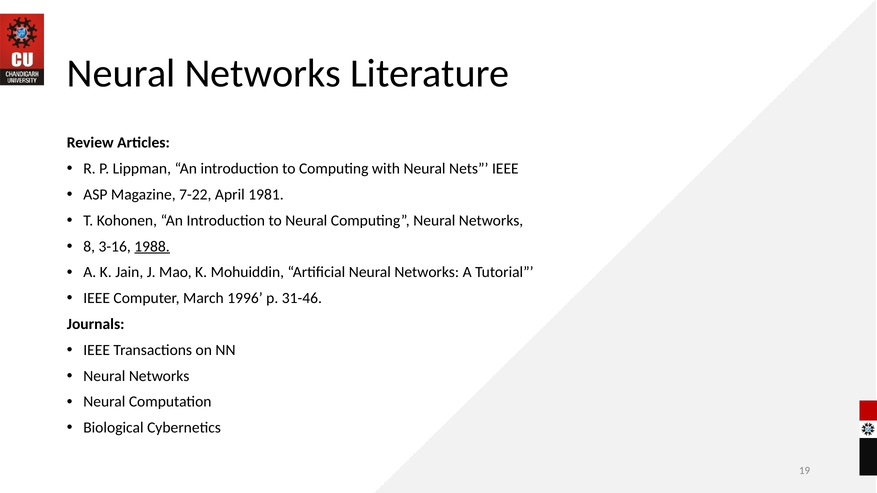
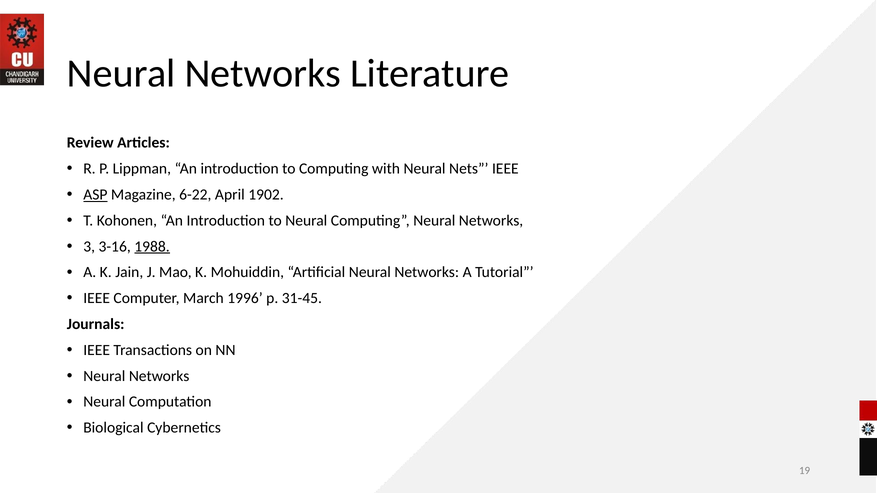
ASP underline: none -> present (95, 195)
7-22: 7-22 -> 6-22 (195, 195)
1981: 1981 -> 1902 (266, 195)
8: 8 -> 3 (89, 247)
31-46: 31-46 -> 31-45 (302, 298)
